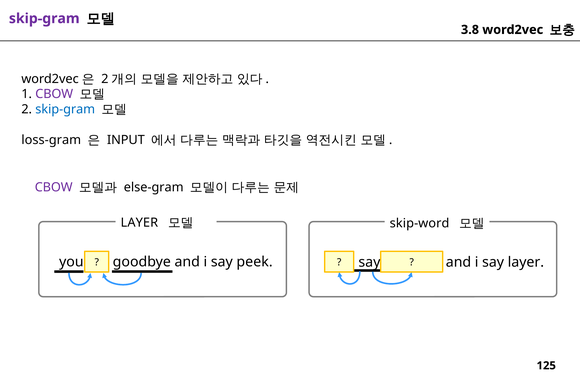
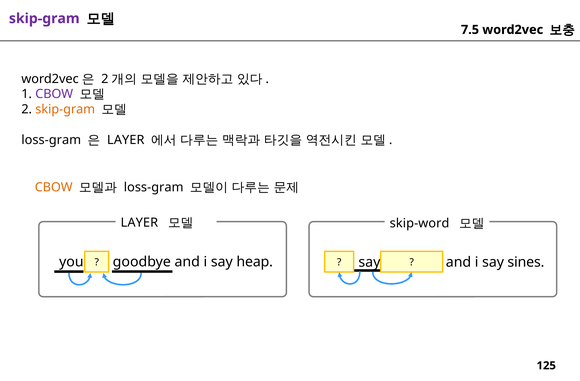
3.8: 3.8 -> 7.5 (470, 30)
skip-gram colour: blue -> orange (65, 109)
INPUT: INPUT -> LAYER (126, 140)
CBOW colour: purple -> orange (54, 187)
else-gram: else-gram -> loss-gram (154, 187)
peek: peek -> heap (255, 262)
say layer: layer -> sines (526, 262)
